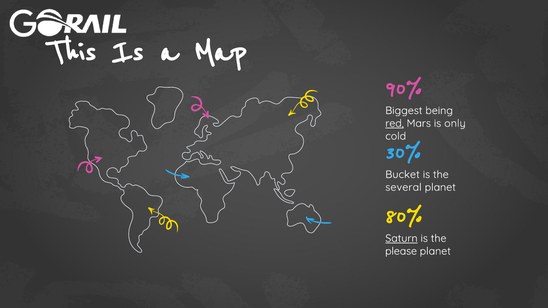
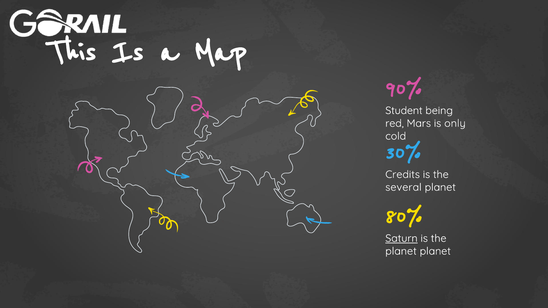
Biggest: Biggest -> Student (404, 111)
red underline: present -> none (395, 123)
Bucket: Bucket -> Credits (403, 175)
please: please -> planet (401, 251)
